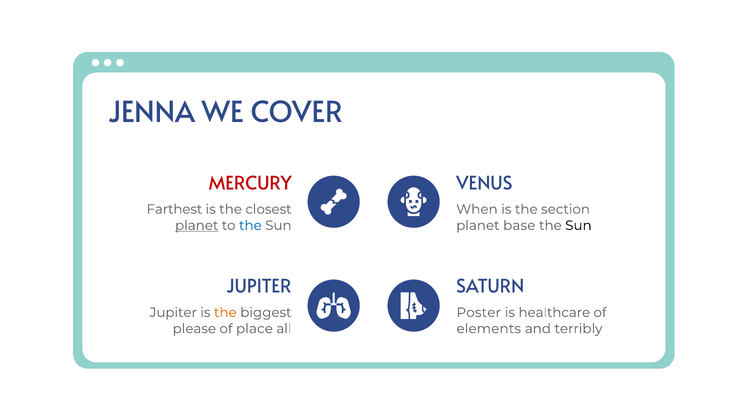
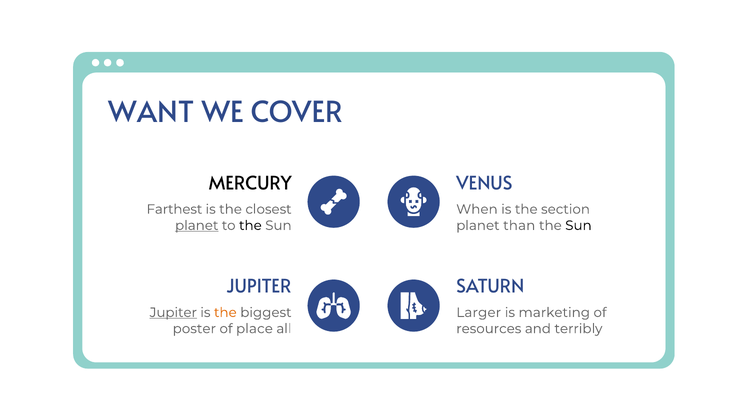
JENNA: JENNA -> WANT (151, 113)
MERCURY colour: red -> black (250, 184)
the colour: blue -> black (250, 226)
base: base -> than (519, 226)
Jupiter underline: none -> present (173, 313)
Poster: Poster -> Larger (479, 313)
healthcare: healthcare -> marketing (554, 313)
please: please -> poster (194, 329)
elements: elements -> resources (489, 329)
